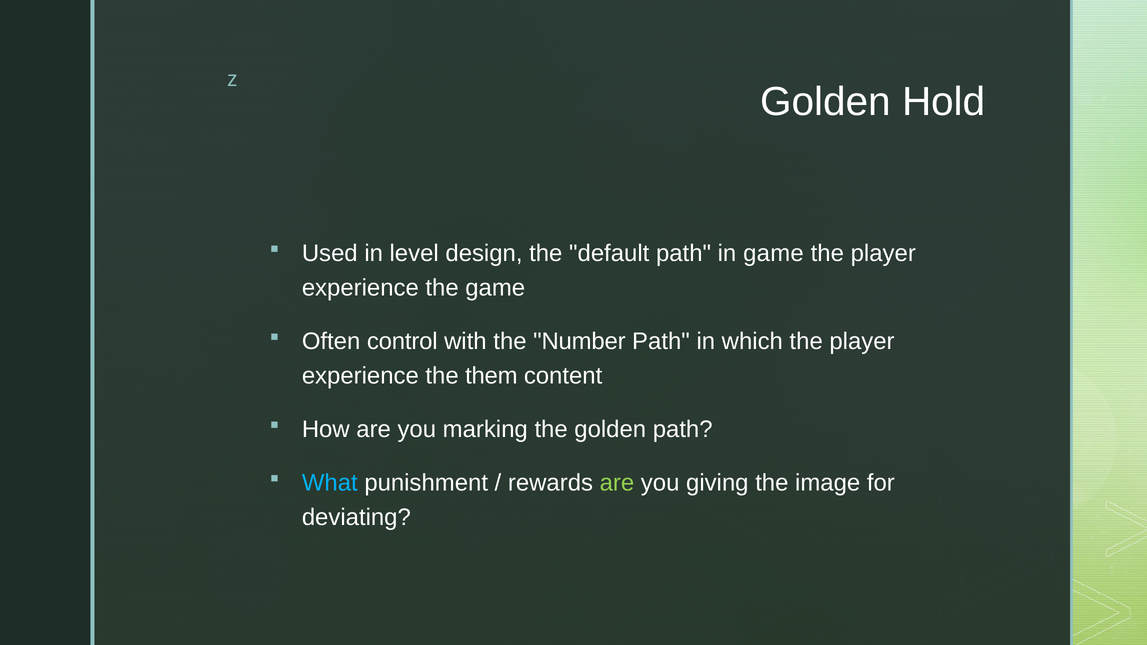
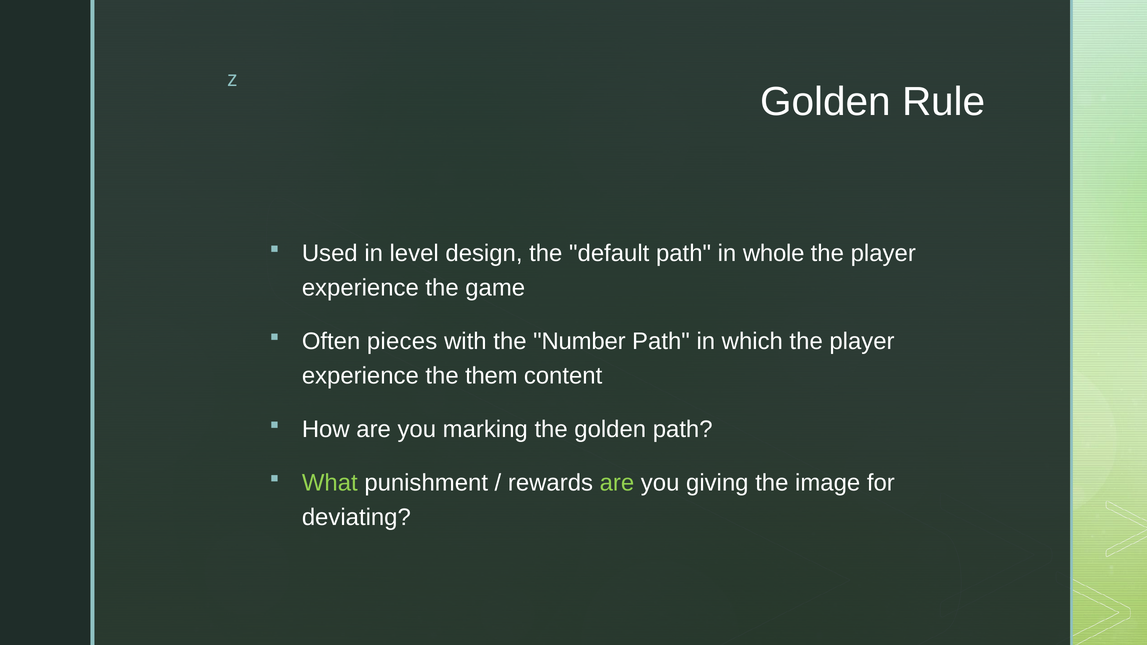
Hold: Hold -> Rule (944, 102)
in game: game -> whole (774, 254)
control: control -> pieces (402, 342)
What colour: light blue -> light green (330, 483)
